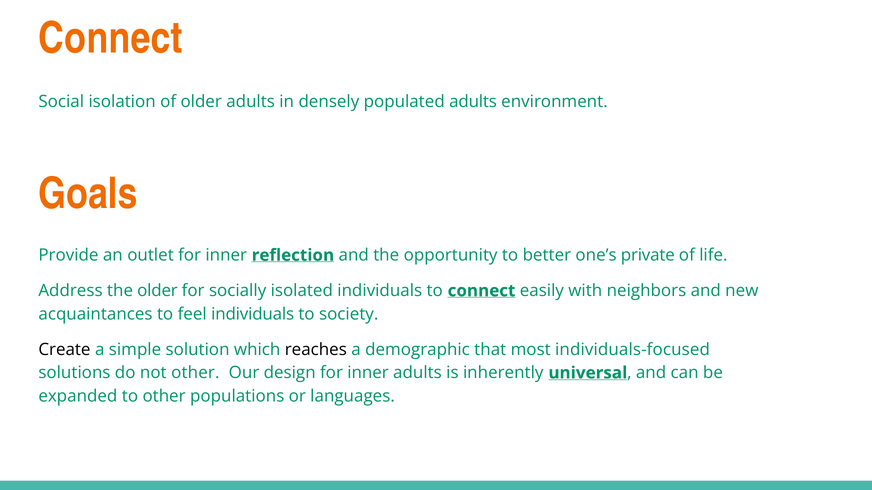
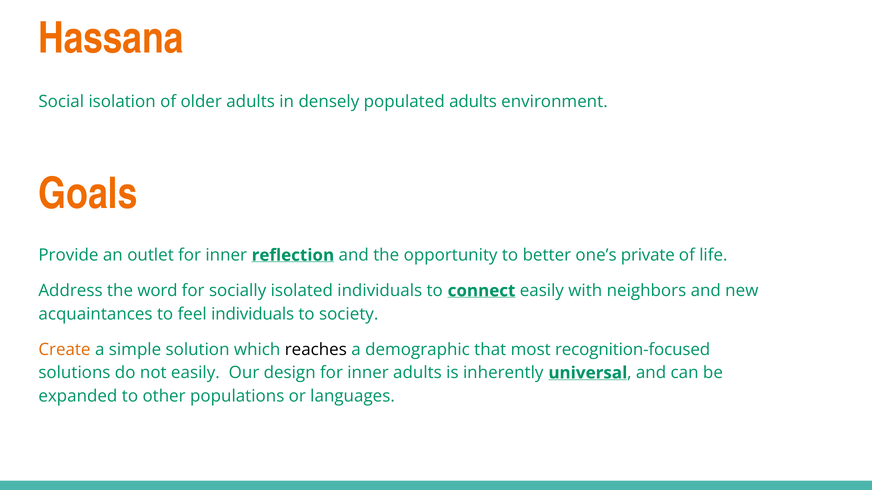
Connect: Connect -> Hassana (111, 38)
the older: older -> word (157, 291)
Create colour: black -> orange (64, 350)
individuals-focused: individuals-focused -> recognition-focused (633, 350)
not other: other -> easily (195, 373)
